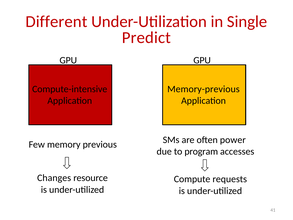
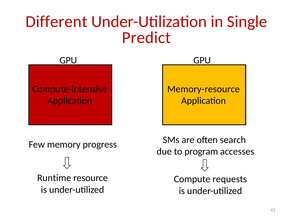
Memory-previous: Memory-previous -> Memory-resource (203, 89)
power: power -> search (233, 140)
previous: previous -> progress (100, 144)
Changes: Changes -> Runtime (54, 178)
